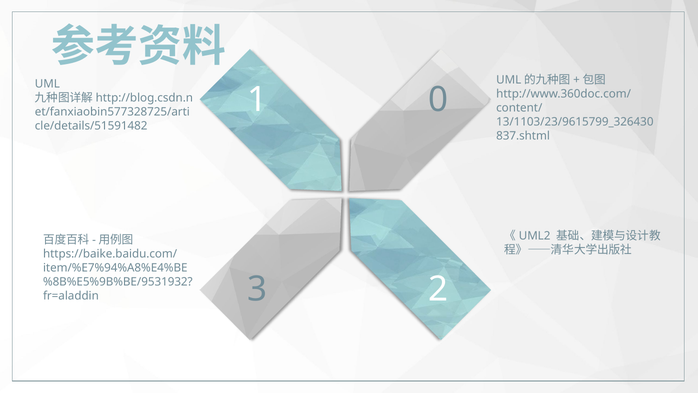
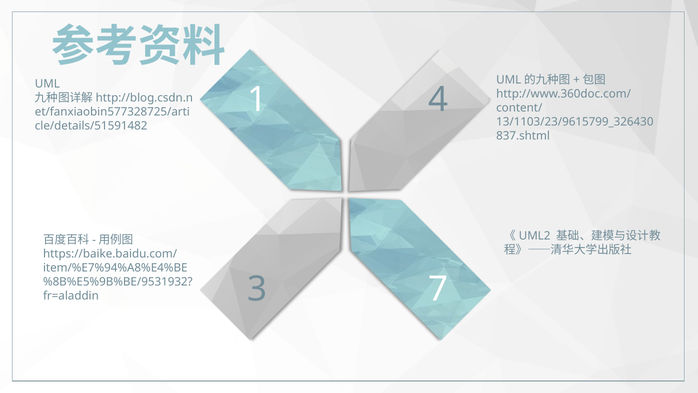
0: 0 -> 4 (438, 100)
2: 2 -> 7 (438, 289)
